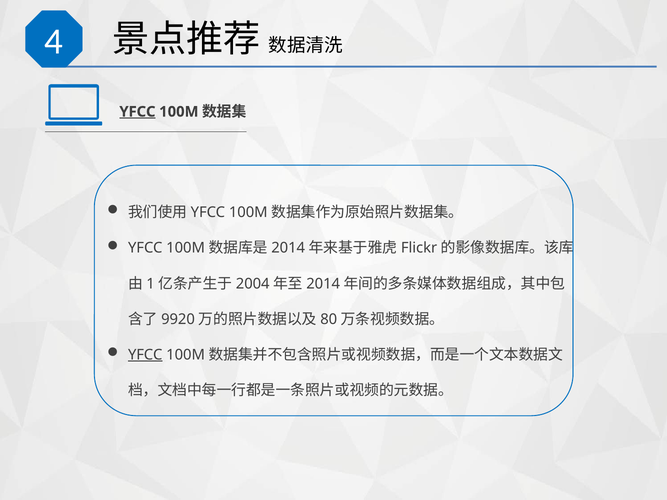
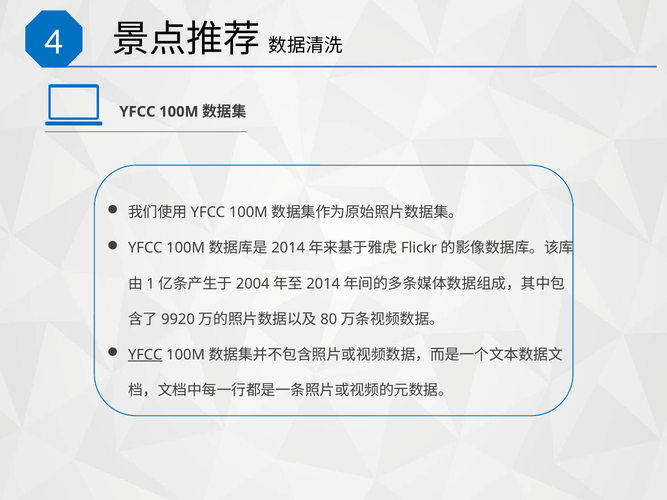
YFCC underline: present -> none (137, 112)
